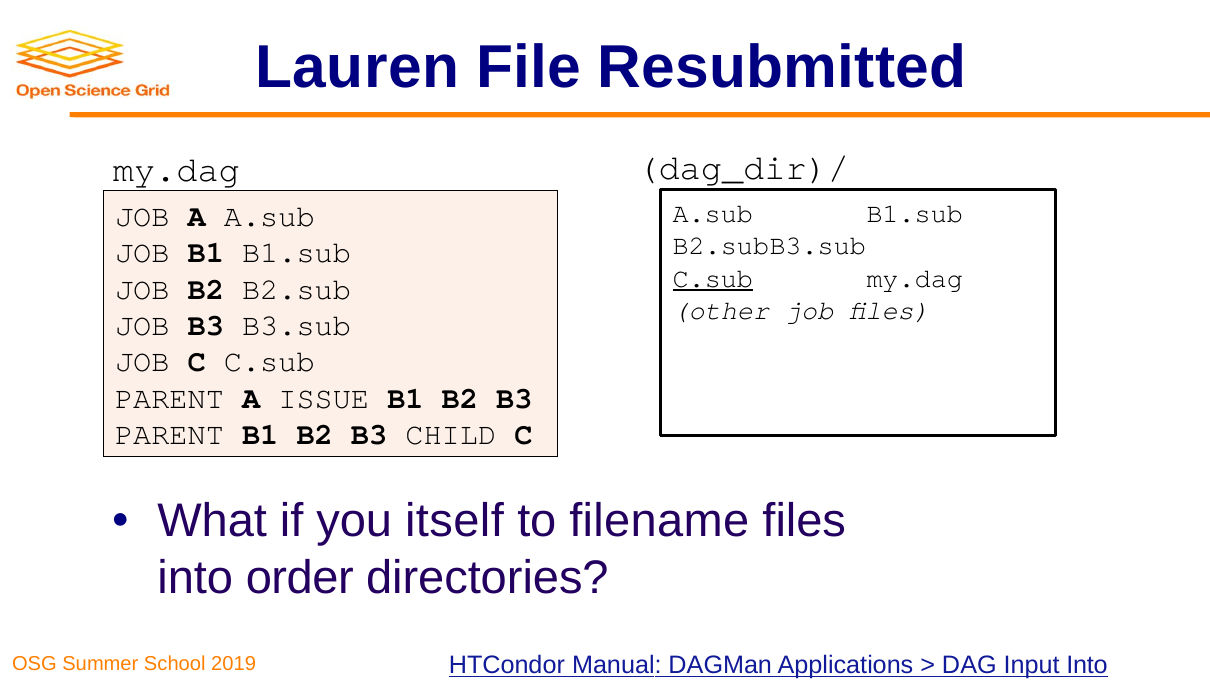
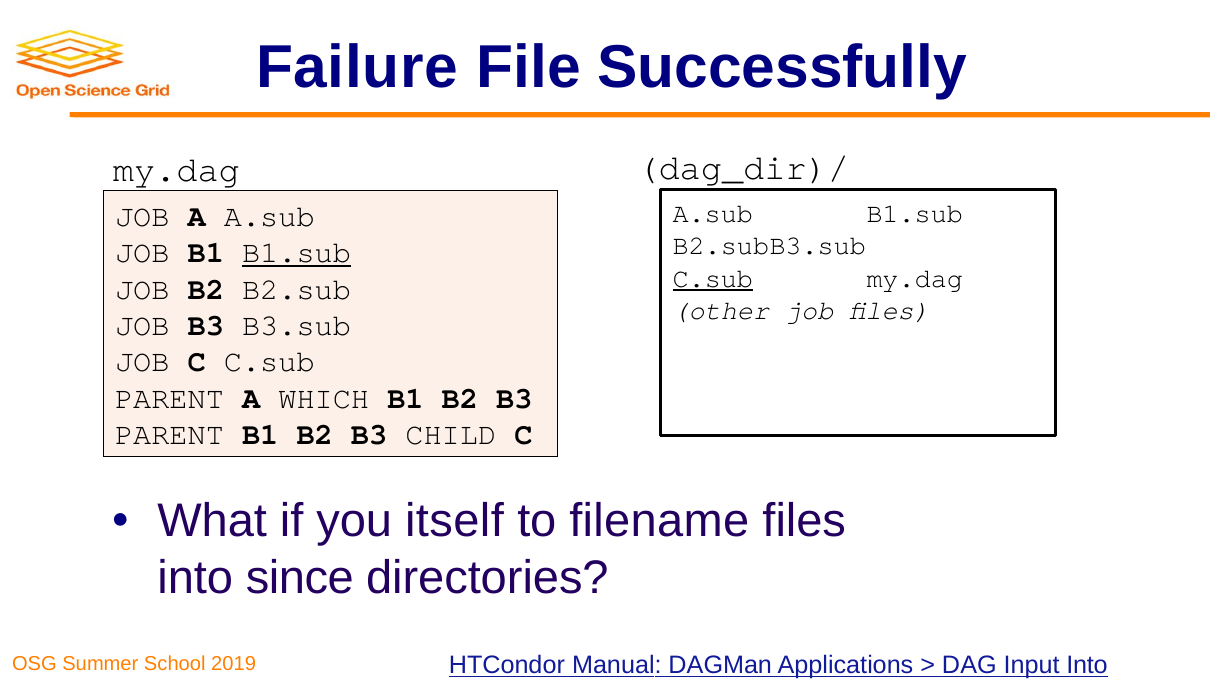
Lauren: Lauren -> Failure (357, 68)
Resubmitted: Resubmitted -> Successfully (782, 68)
B1.sub underline: none -> present (297, 253)
ISSUE: ISSUE -> WHICH (324, 398)
order: order -> since (300, 577)
